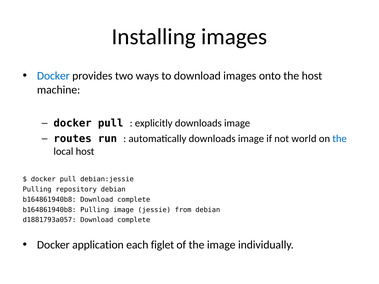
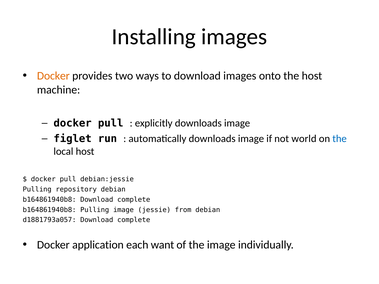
Docker colour: blue -> orange (53, 76)
routes: routes -> figlet (73, 139)
figlet: figlet -> want (162, 245)
